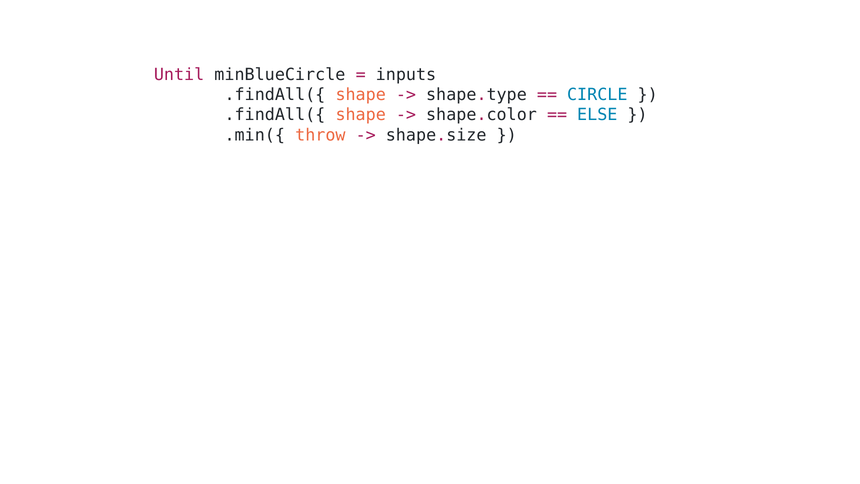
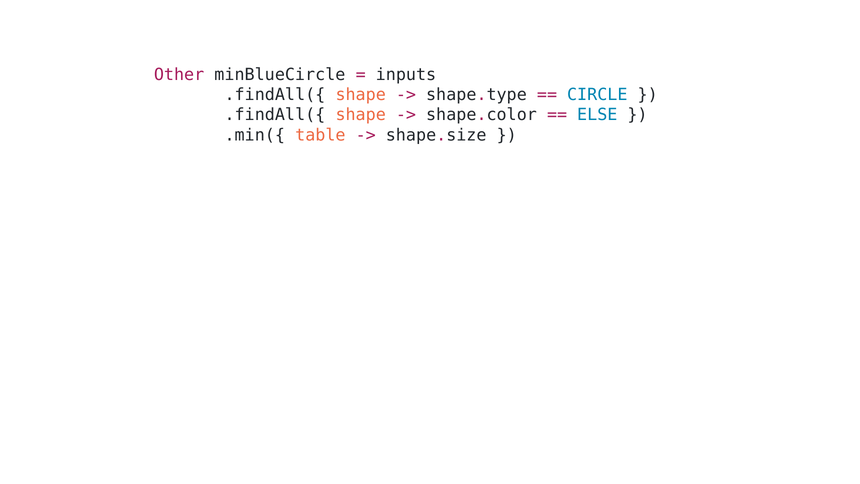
Until: Until -> Other (179, 75)
throw: throw -> table (320, 135)
